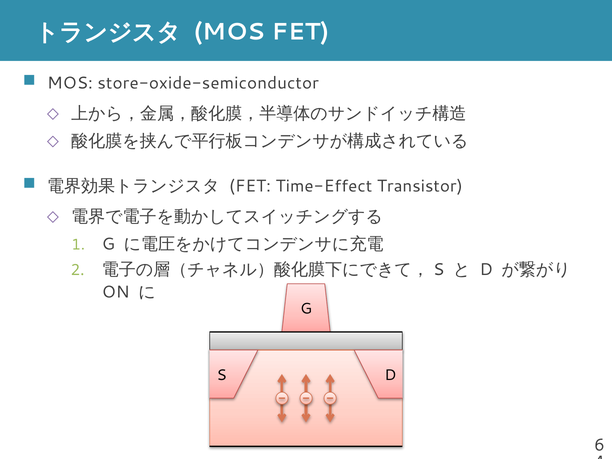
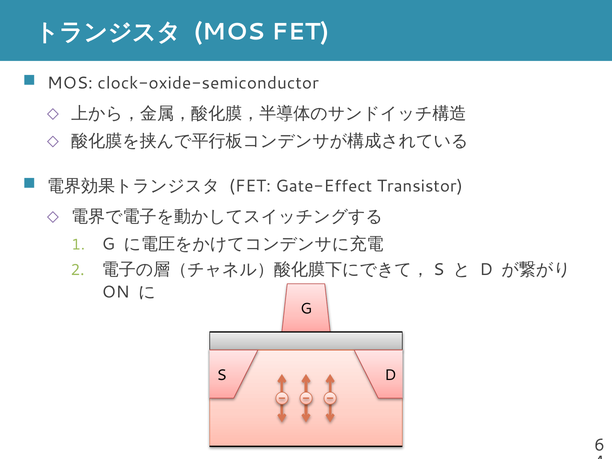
store-oxide-semiconductor: store-oxide-semiconductor -> clock-oxide-semiconductor (208, 83)
Time-Effect: Time-Effect -> Gate-Effect (324, 186)
